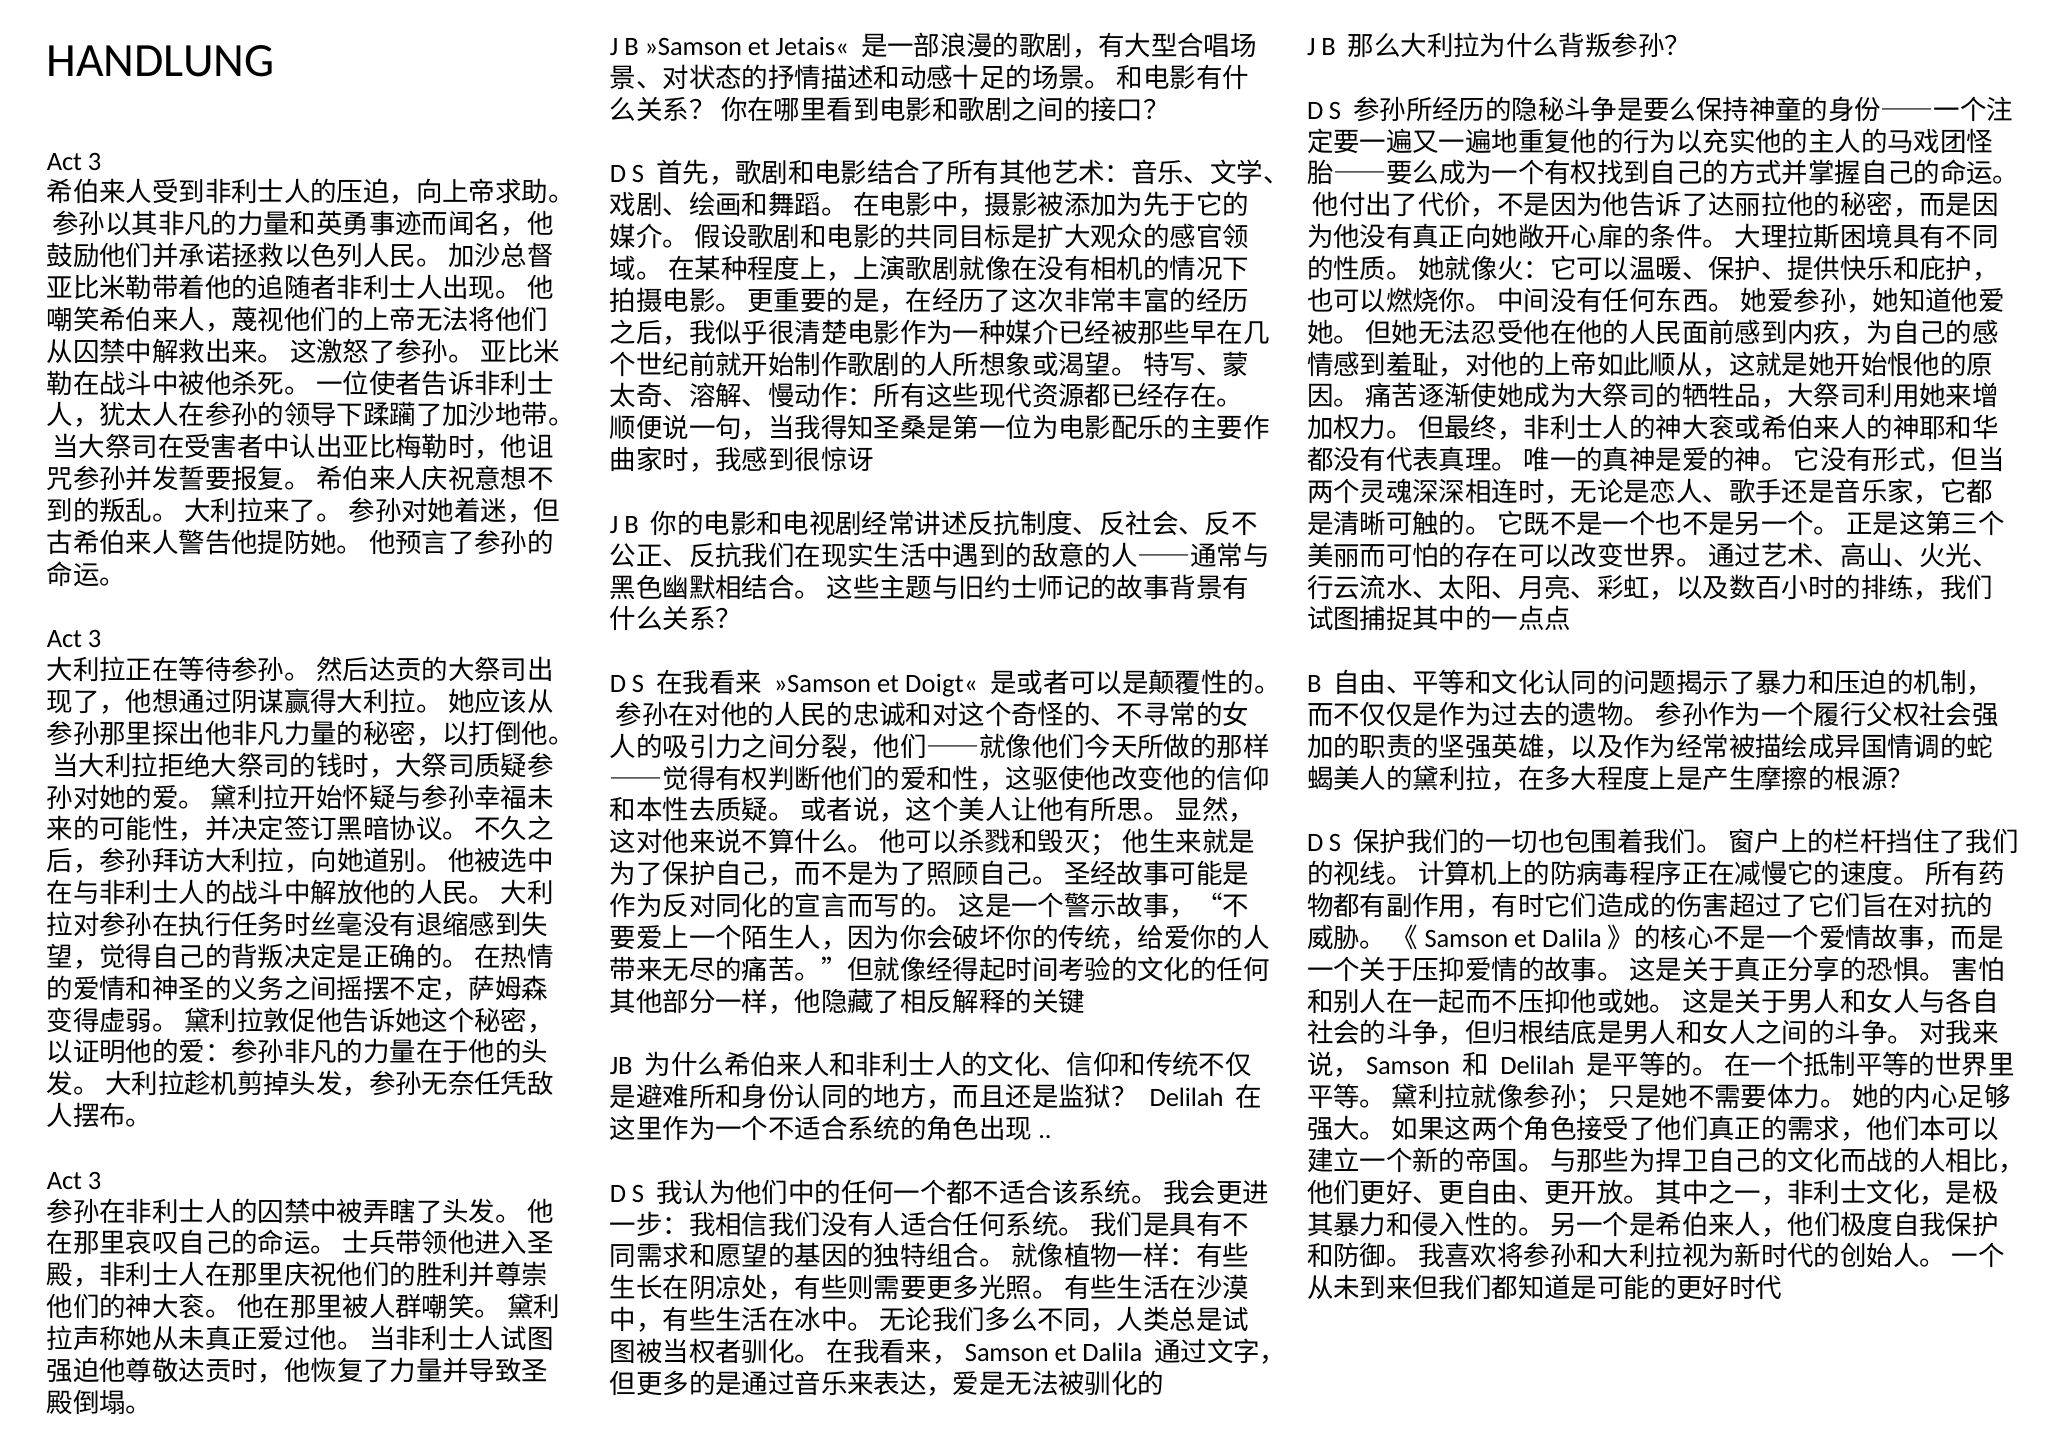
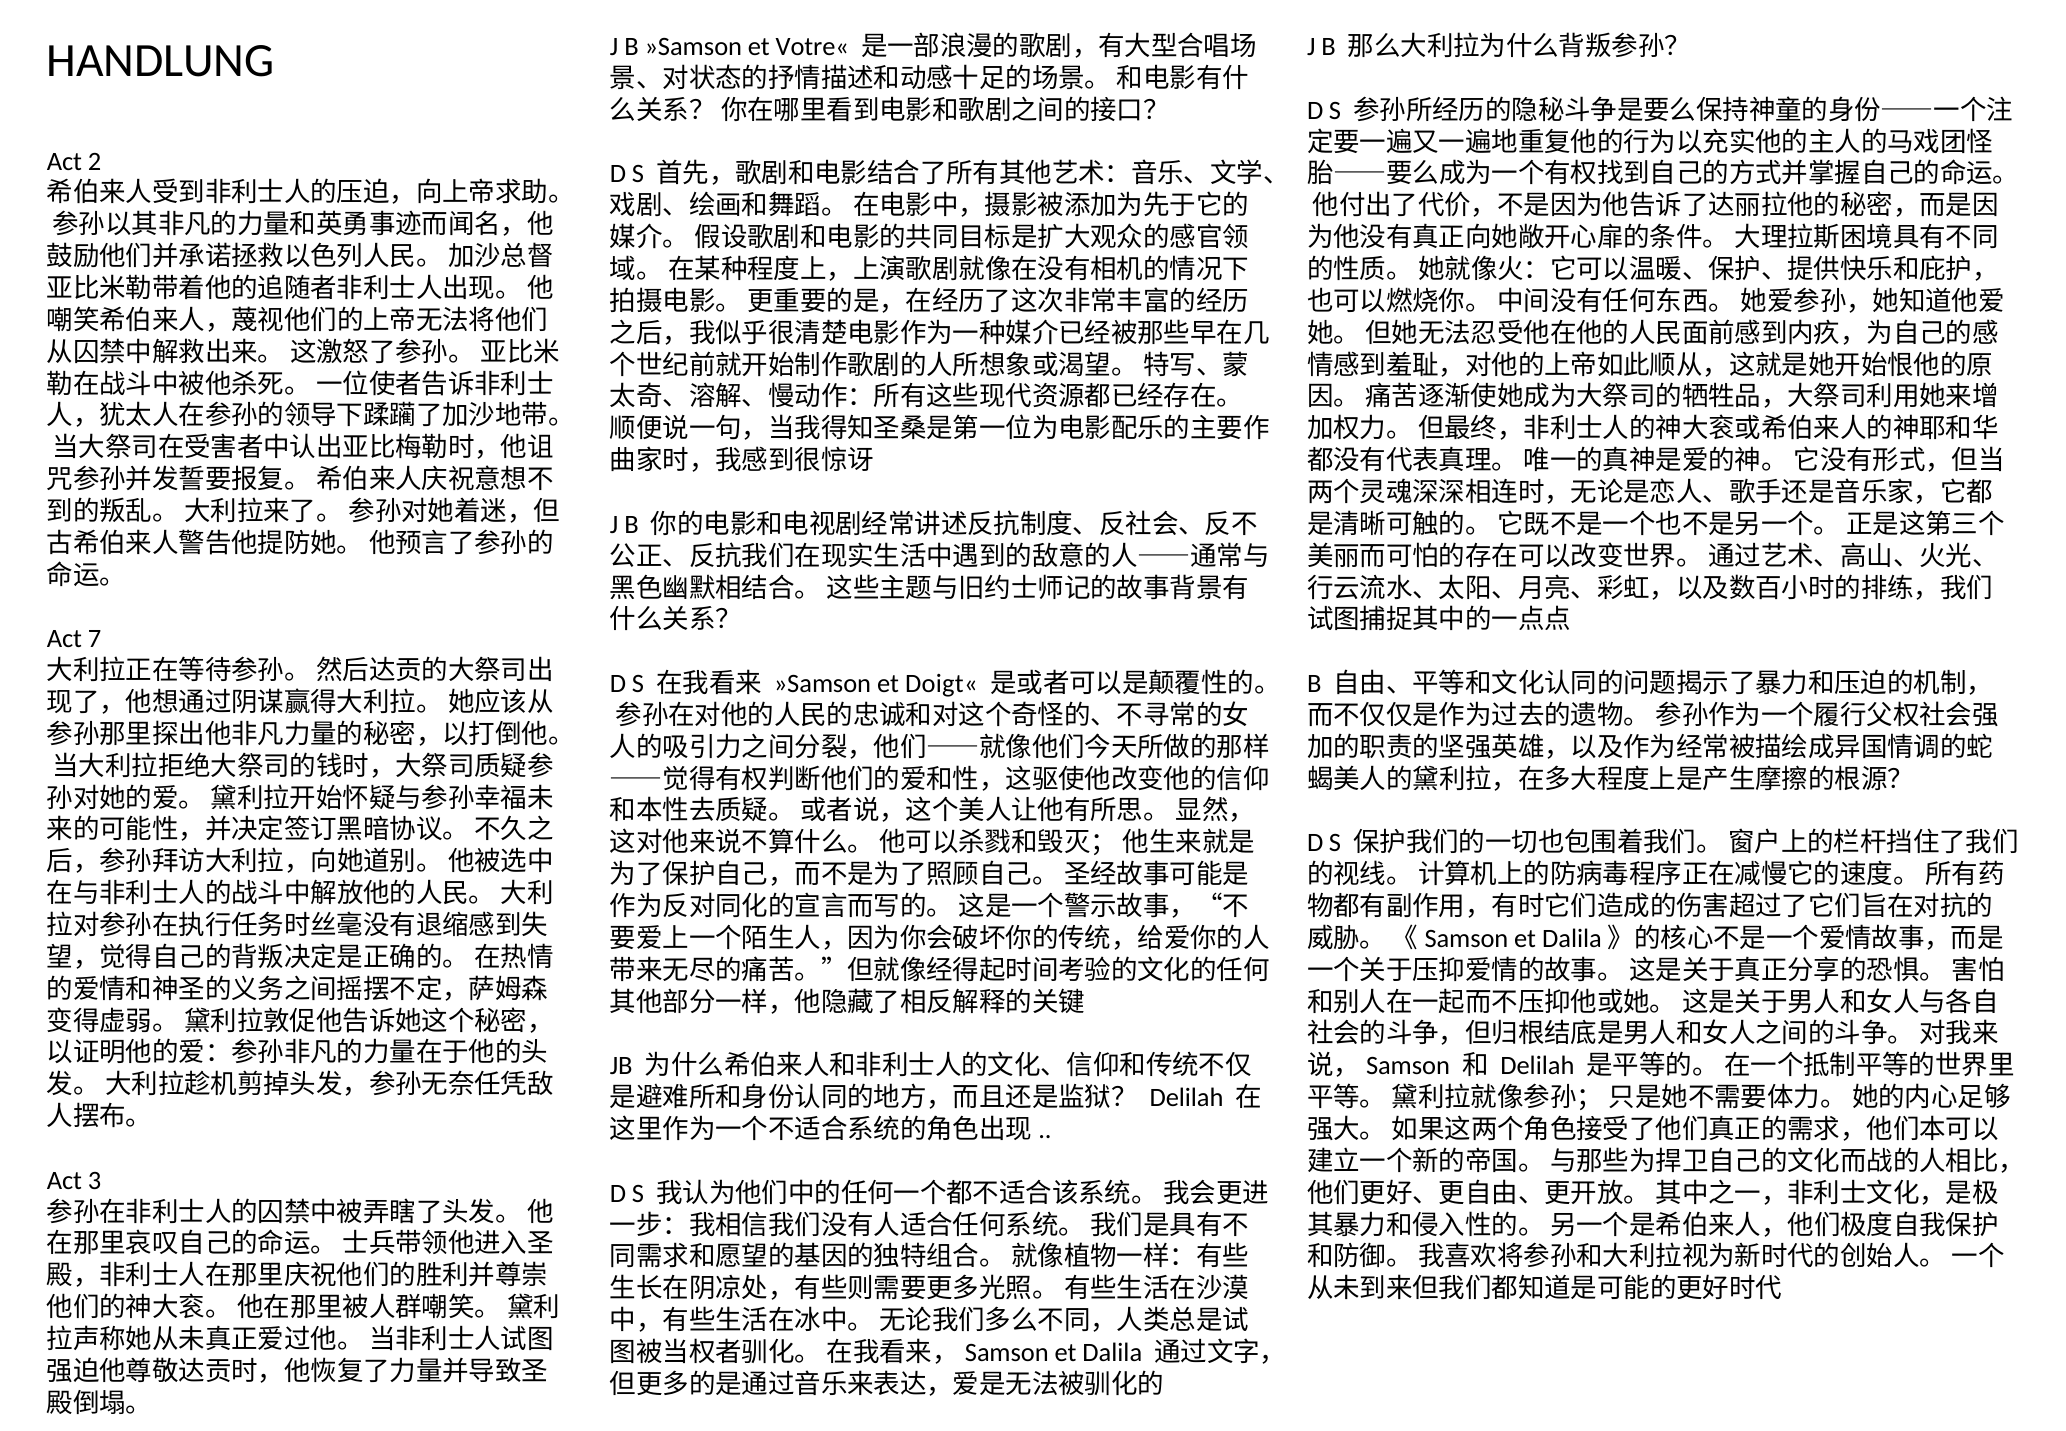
Jetais«: Jetais« -> Votre« (812, 47)
3: 3 -> 2 (94, 161)
3: 3 -> 7 (94, 639)
